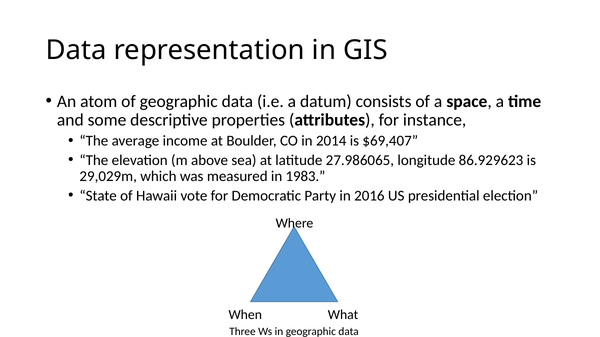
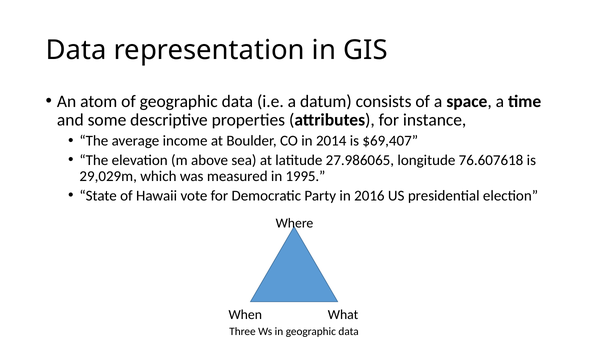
86.929623: 86.929623 -> 76.607618 (491, 160)
1983: 1983 -> 1995 (305, 177)
